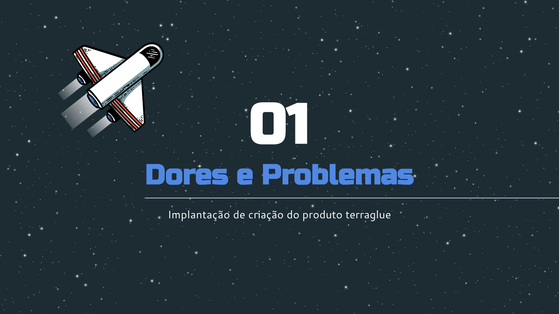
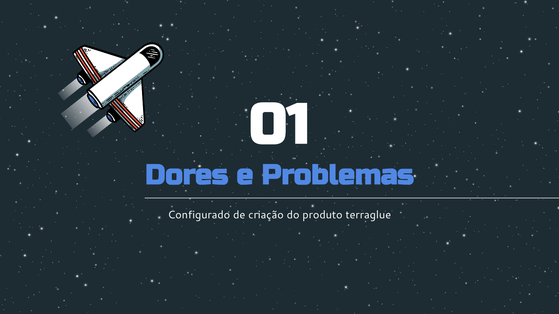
Implantação: Implantação -> Configurado (199, 215)
